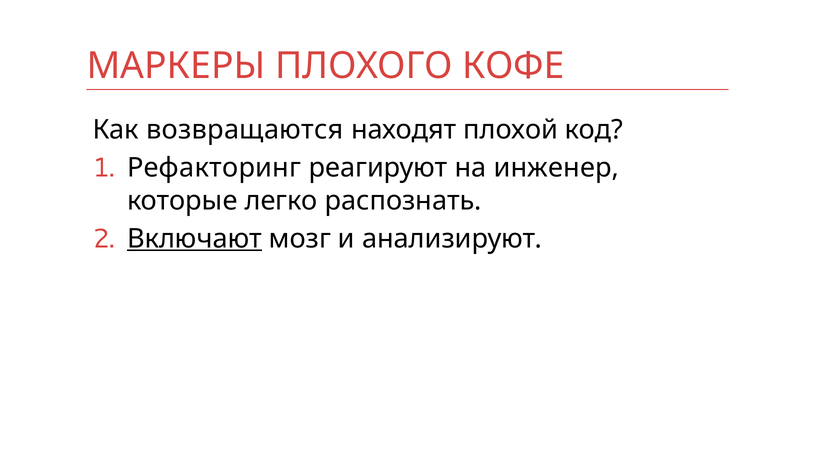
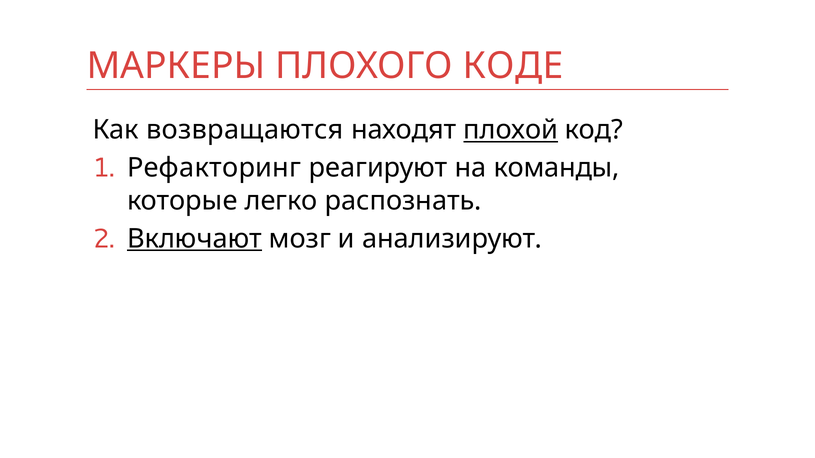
КОФЕ: КОФЕ -> КОДЕ (513, 66)
плохой underline: none -> present (511, 130)
инженер: инженер -> команды (557, 168)
